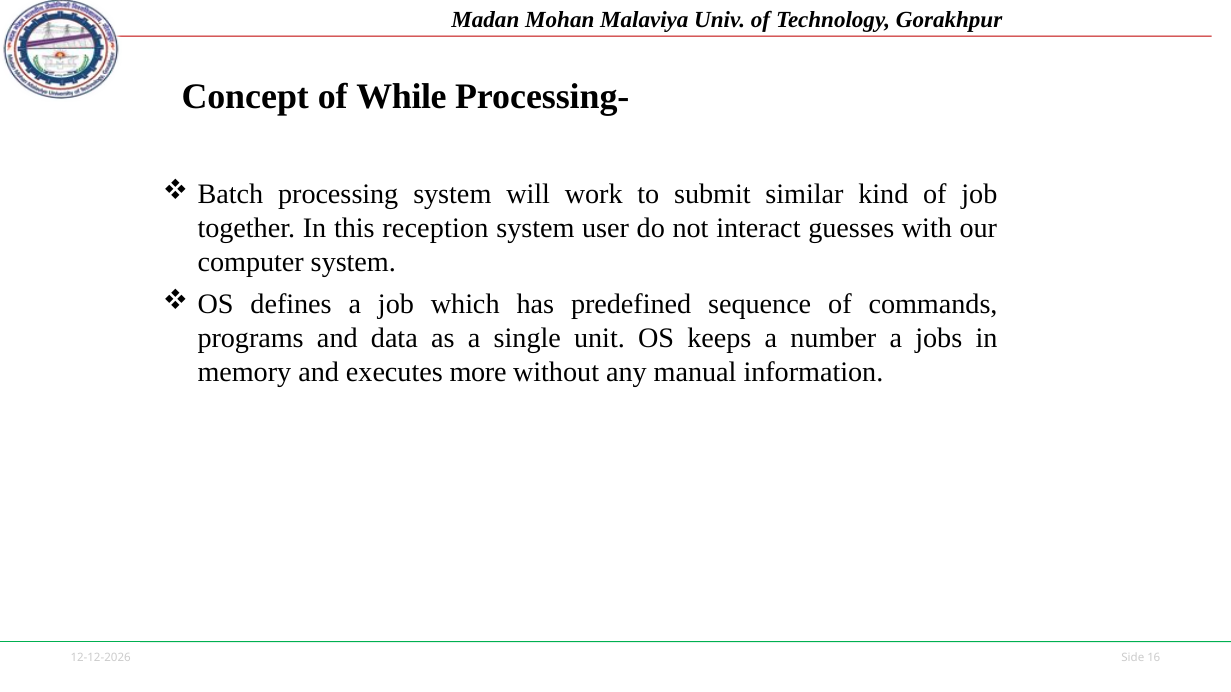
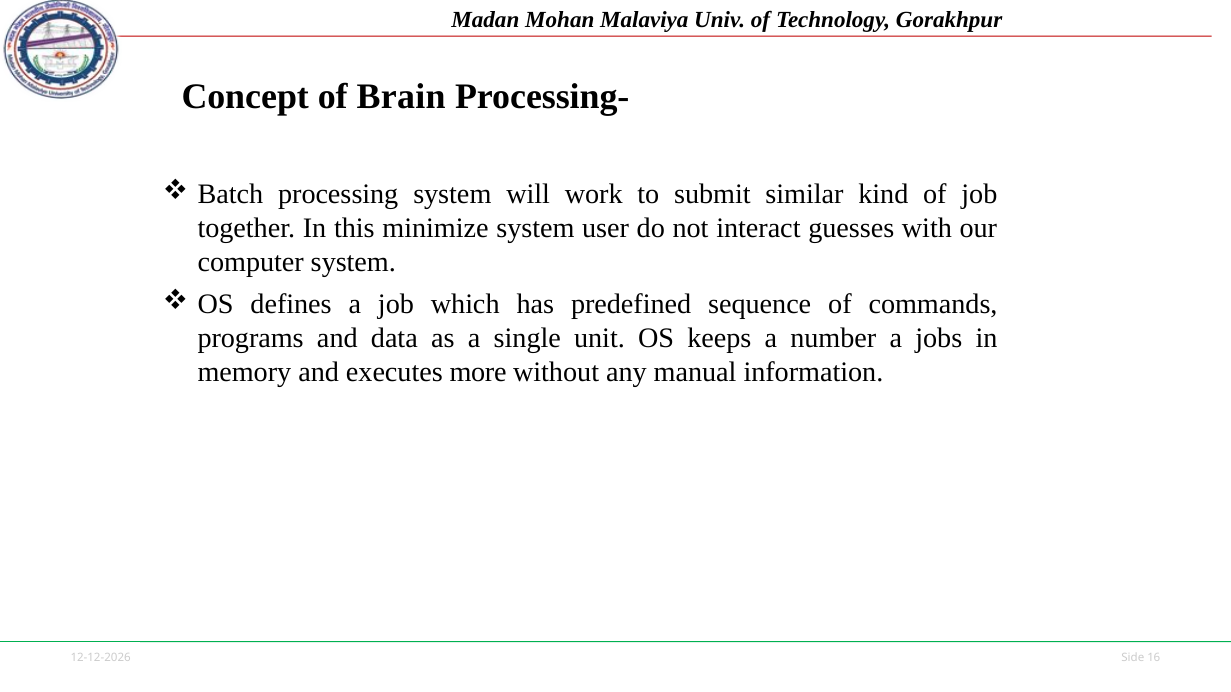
While: While -> Brain (401, 97)
reception: reception -> minimize (435, 229)
